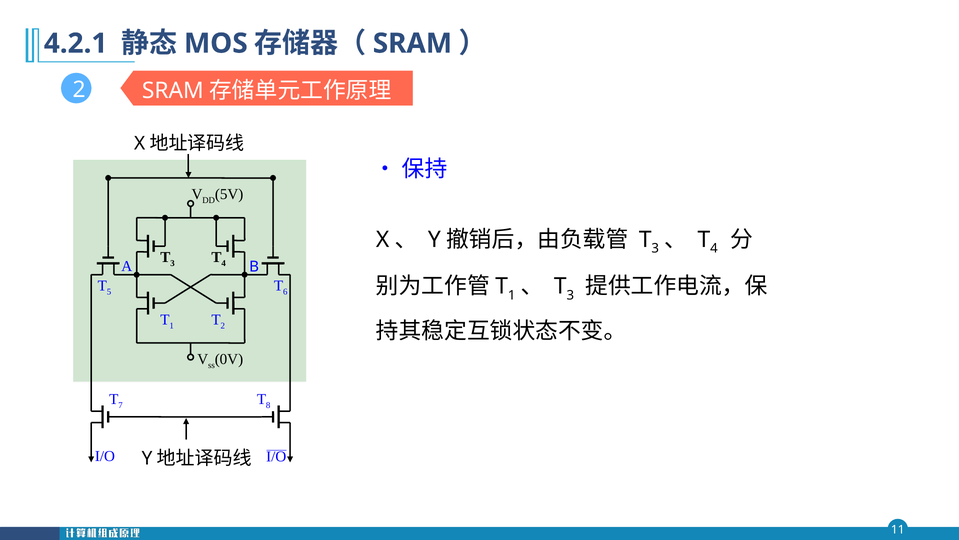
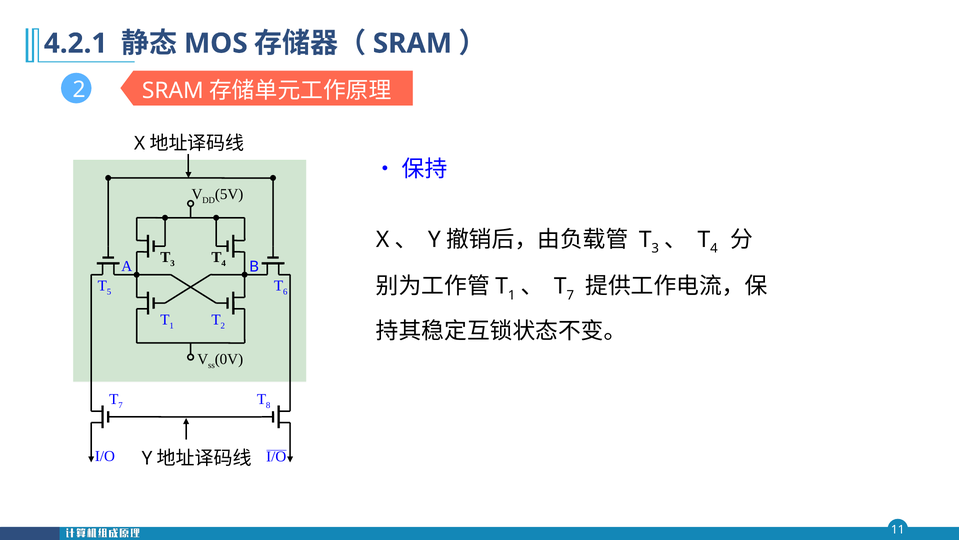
3: 3 -> 7 (570, 295)
